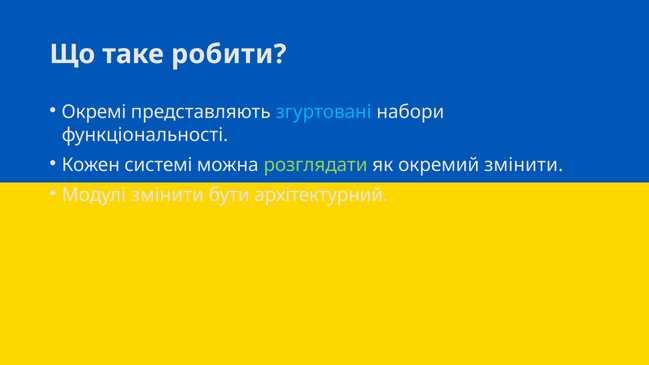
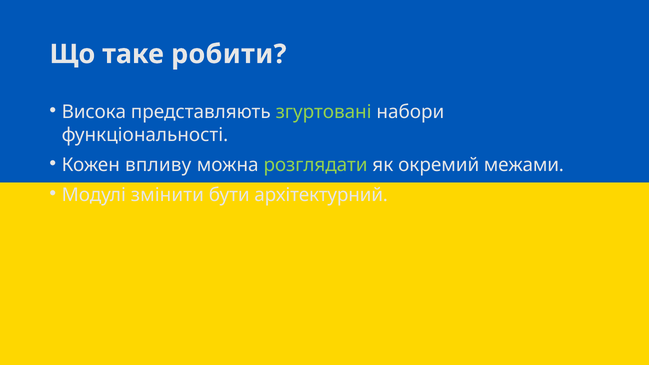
Окремі: Окремі -> Висока (94, 112)
згуртовані colour: light blue -> light green (324, 112)
системі: системі -> впливу (158, 165)
окремий змінити: змінити -> межами (524, 165)
